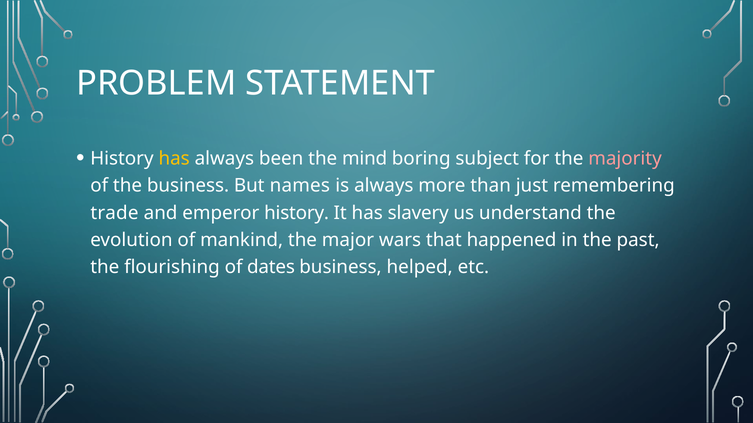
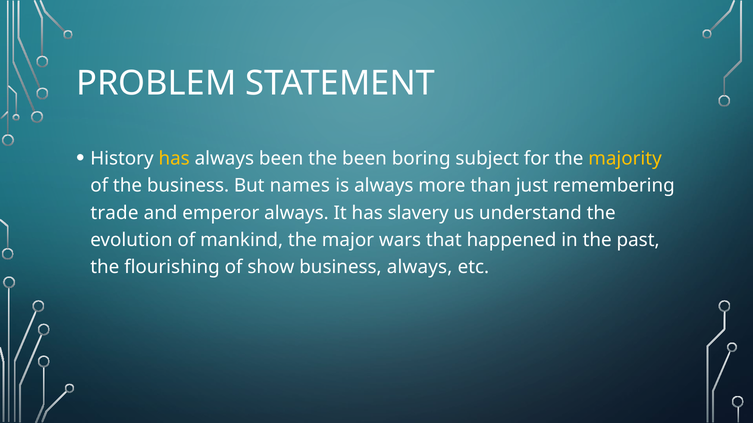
the mind: mind -> been (364, 159)
majority colour: pink -> yellow (625, 159)
emperor history: history -> always (296, 213)
dates: dates -> show (271, 267)
business helped: helped -> always (420, 267)
